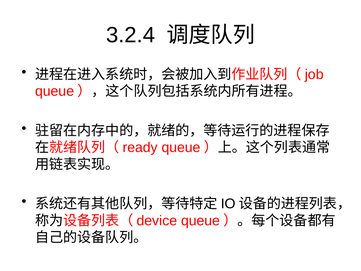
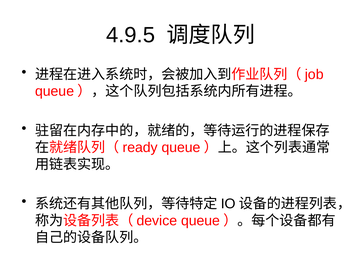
3.2.4: 3.2.4 -> 4.9.5 (131, 35)
